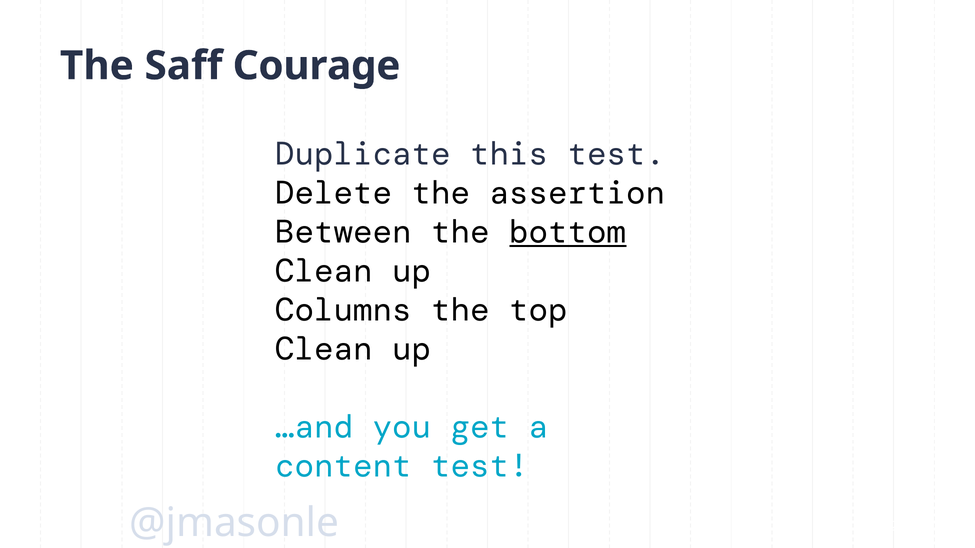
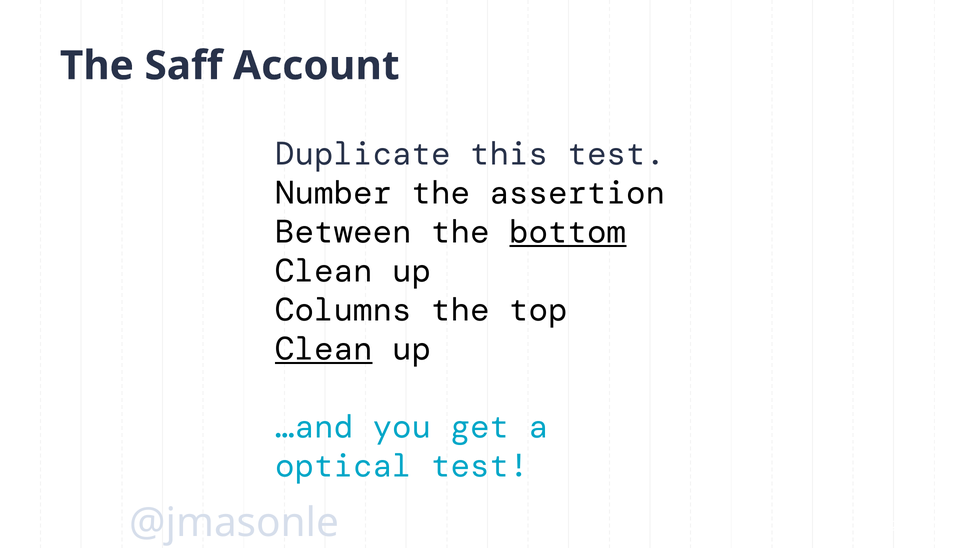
Courage: Courage -> Account (316, 66)
Delete: Delete -> Number (334, 193)
Clean underline: none -> present (324, 349)
content: content -> optical (343, 466)
